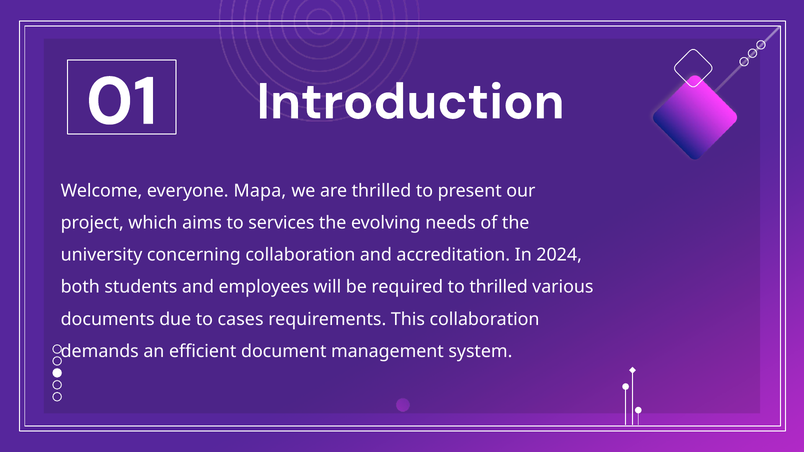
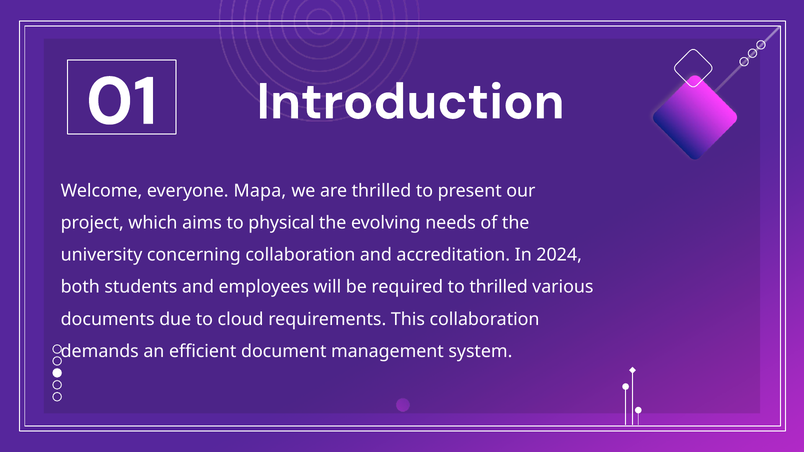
services: services -> physical (281, 223)
cases: cases -> cloud (241, 319)
